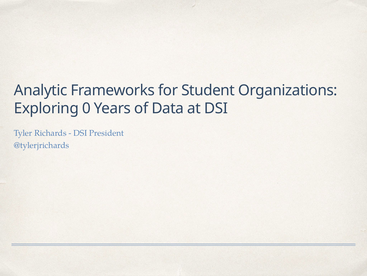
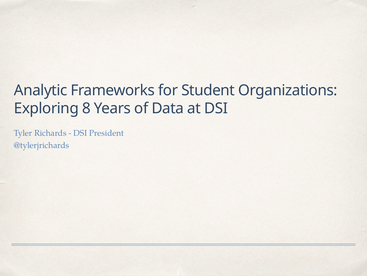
0: 0 -> 8 (86, 108)
